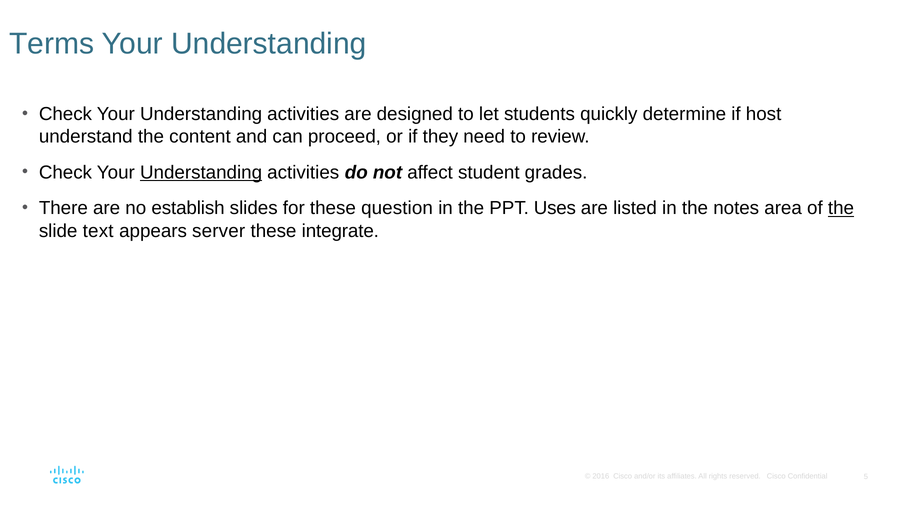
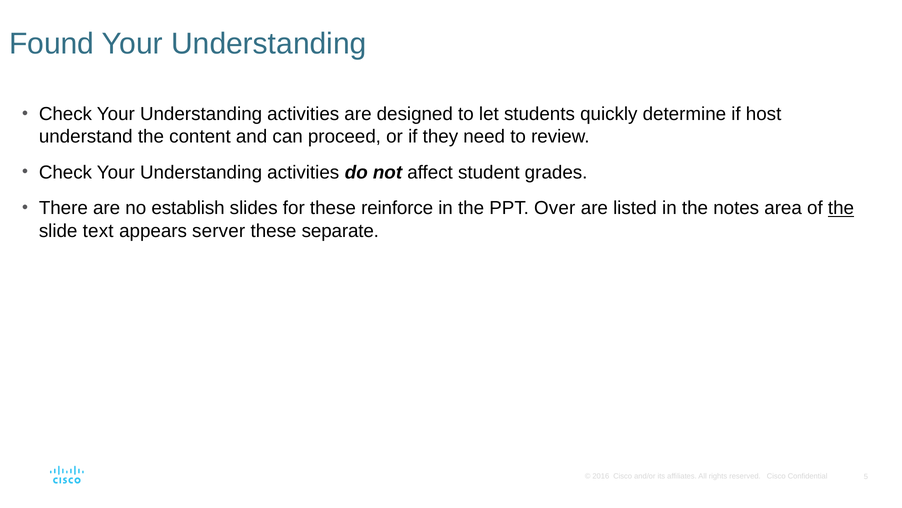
Terms: Terms -> Found (52, 44)
Understanding underline: present -> none (201, 172)
question: question -> reinforce (397, 208)
Uses: Uses -> Over (555, 208)
integrate: integrate -> separate (340, 231)
